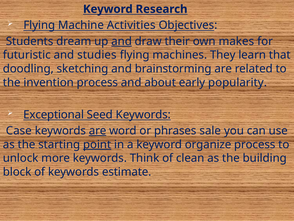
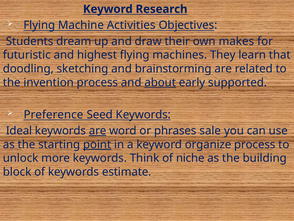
and underline: present -> none (122, 41)
studies: studies -> highest (97, 55)
about underline: none -> present (160, 82)
popularity: popularity -> supported (238, 82)
Exceptional: Exceptional -> Preference (54, 114)
Case: Case -> Ideal (19, 130)
clean: clean -> niche (190, 158)
